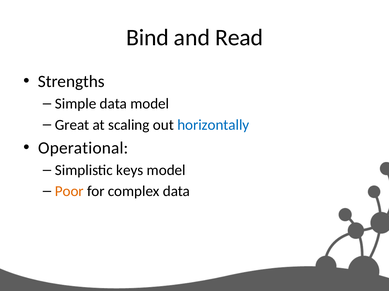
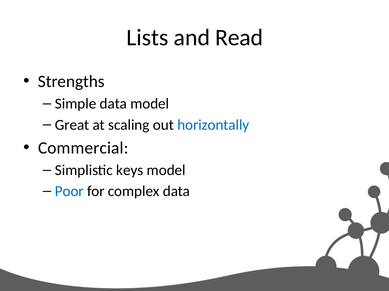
Bind: Bind -> Lists (147, 38)
Operational: Operational -> Commercial (83, 148)
Poor colour: orange -> blue (69, 192)
